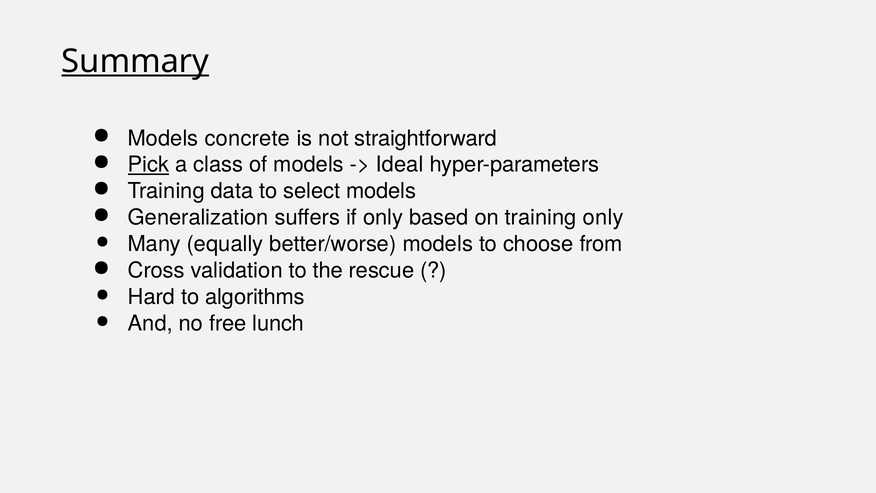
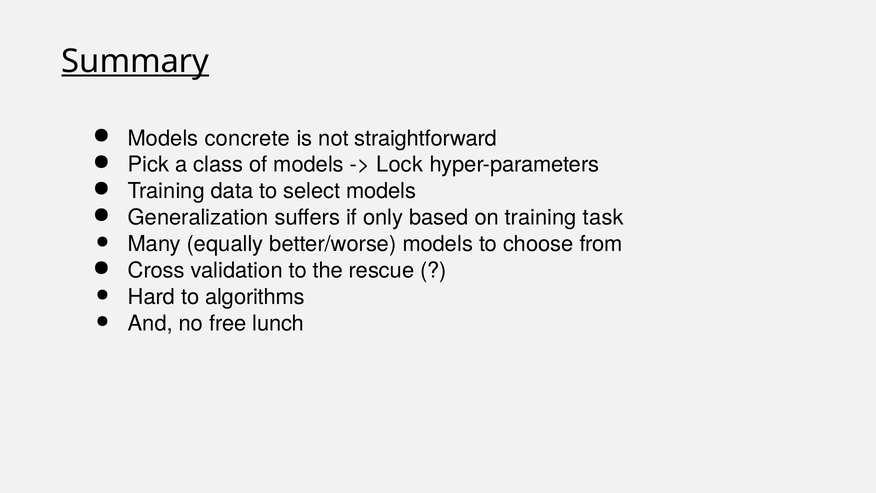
Pick underline: present -> none (149, 165)
Ideal: Ideal -> Lock (400, 165)
training only: only -> task (603, 218)
